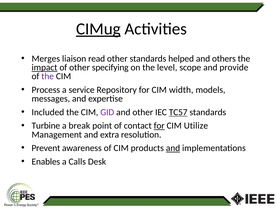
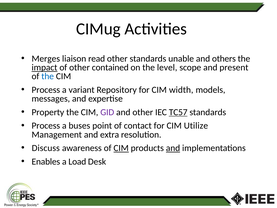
CIMug underline: present -> none (98, 29)
helped: helped -> unable (181, 59)
specifying: specifying -> contained (110, 67)
provide: provide -> present (234, 67)
the colour: purple -> blue (48, 76)
service: service -> variant (82, 90)
Included: Included -> Property (48, 112)
Turbine: Turbine -> Process (46, 126)
break: break -> buses (79, 126)
for underline: present -> none (159, 126)
Prevent: Prevent -> Discuss (46, 148)
CIM underline: none -> present (121, 148)
Calls: Calls -> Load (77, 161)
